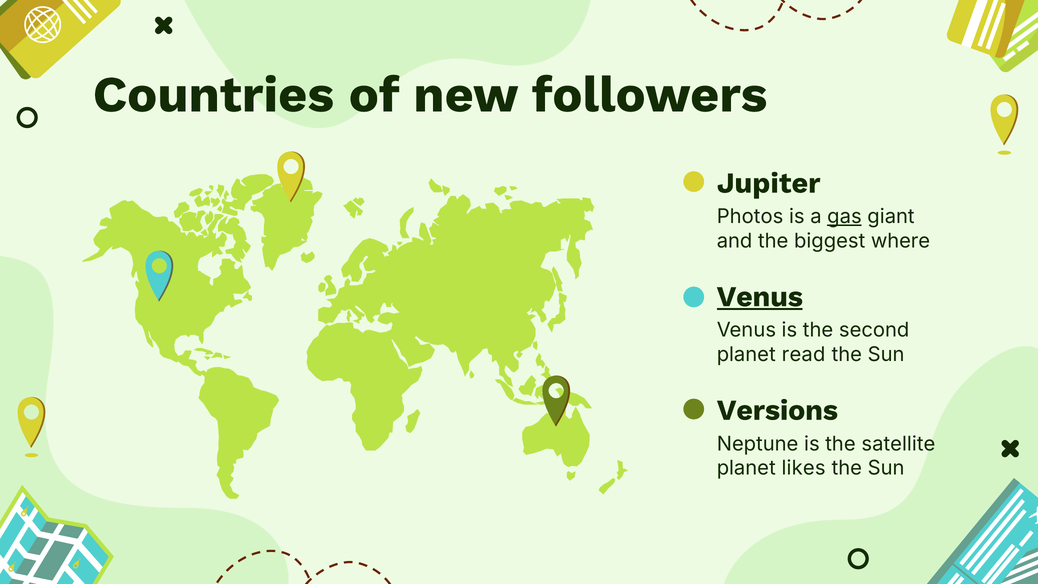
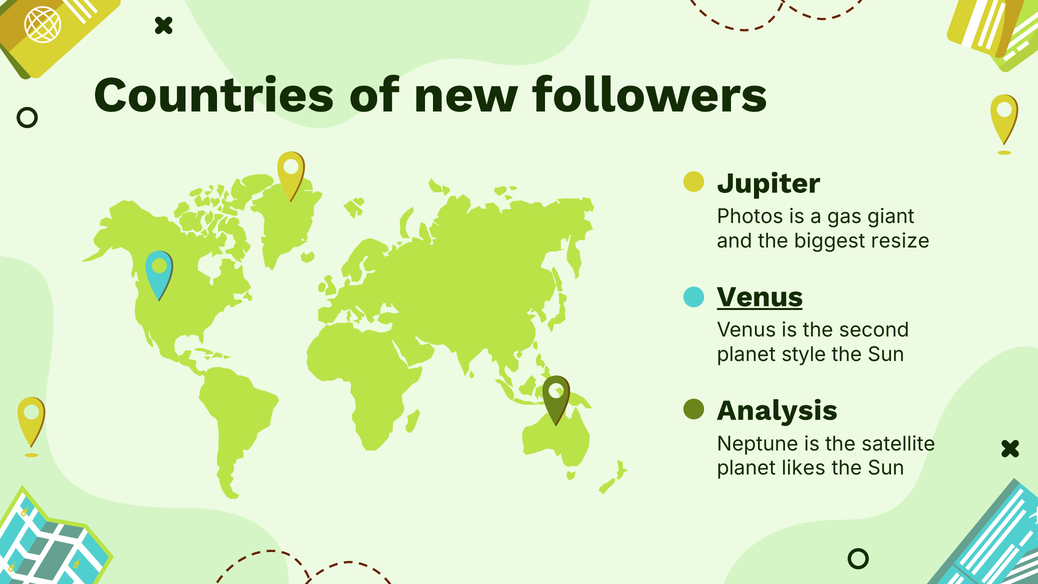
gas underline: present -> none (844, 217)
where: where -> resize (900, 241)
read: read -> style (804, 354)
Versions: Versions -> Analysis (777, 410)
